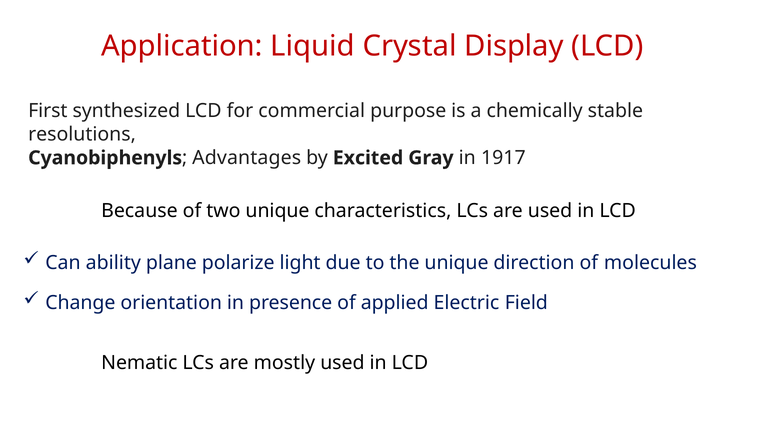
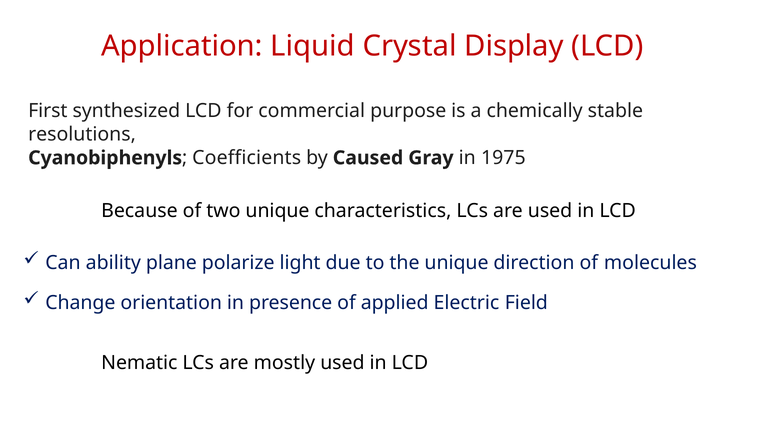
Advantages: Advantages -> Coefficients (247, 158)
Excited: Excited -> Caused (368, 158)
1917: 1917 -> 1975 (503, 158)
